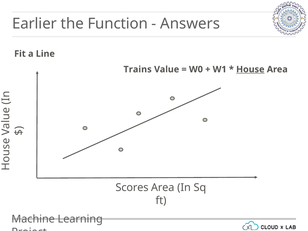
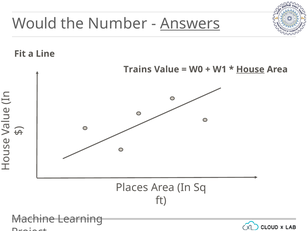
Earlier: Earlier -> Would (34, 24)
Function: Function -> Number (118, 24)
Answers underline: none -> present (190, 24)
Scores: Scores -> Places (132, 188)
